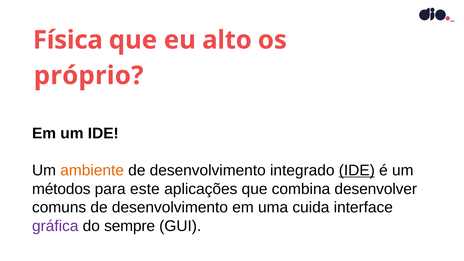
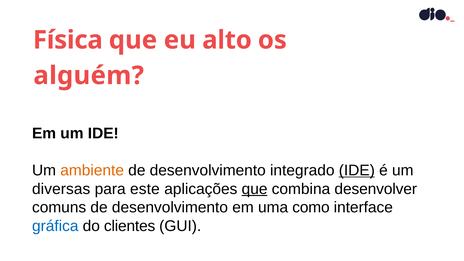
próprio: próprio -> alguém (89, 76)
métodos: métodos -> diversas (61, 189)
que underline: none -> present (255, 189)
cuida: cuida -> como (311, 207)
gráfica colour: purple -> blue (55, 226)
sempre: sempre -> clientes (130, 226)
